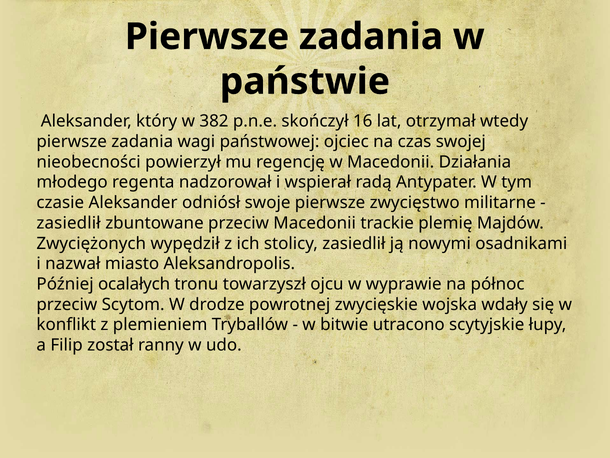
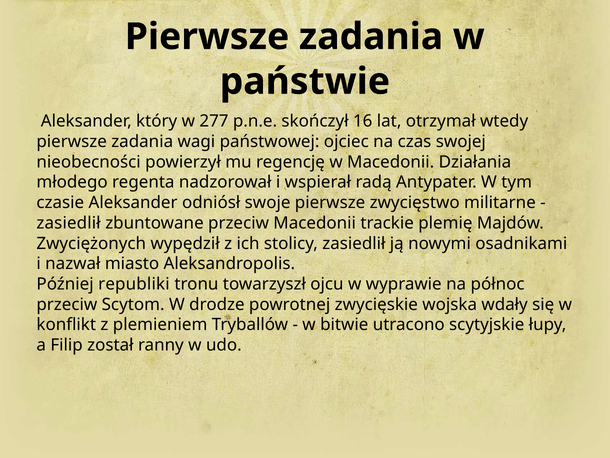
382: 382 -> 277 (214, 121)
ocalałych: ocalałych -> republiki (134, 284)
